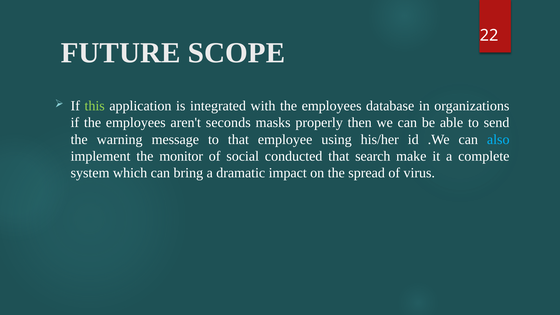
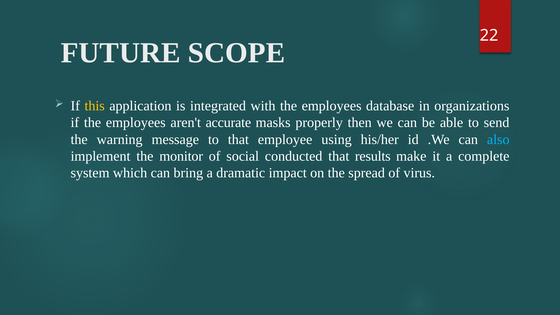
this colour: light green -> yellow (95, 106)
seconds: seconds -> accurate (228, 123)
search: search -> results (373, 156)
